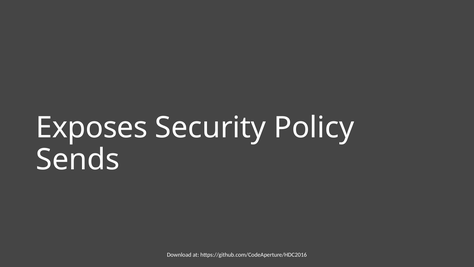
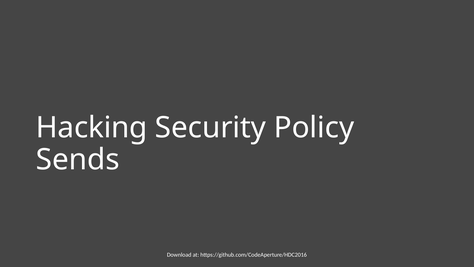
Exposes: Exposes -> Hacking (92, 127)
